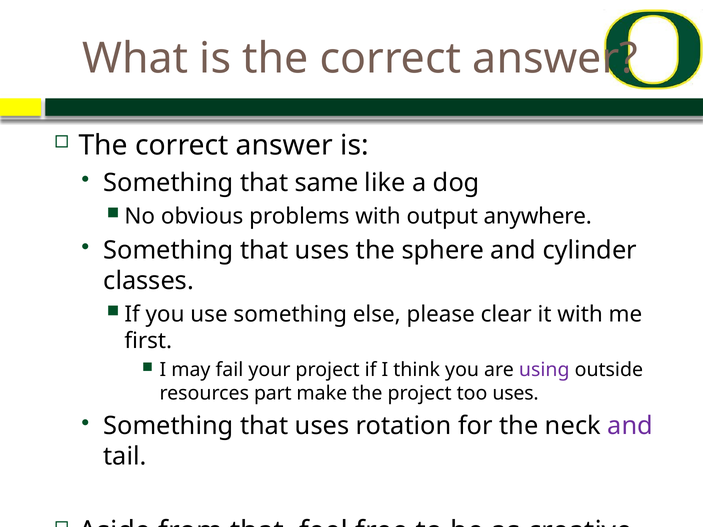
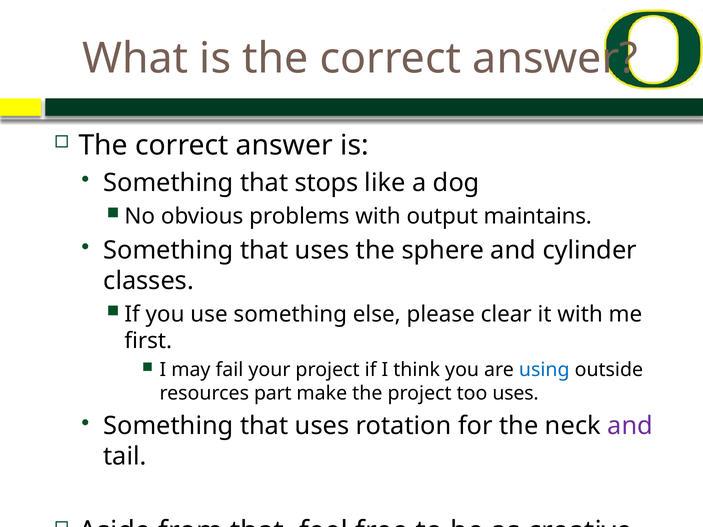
same: same -> stops (327, 183)
anywhere: anywhere -> maintains (538, 216)
using colour: purple -> blue (544, 370)
